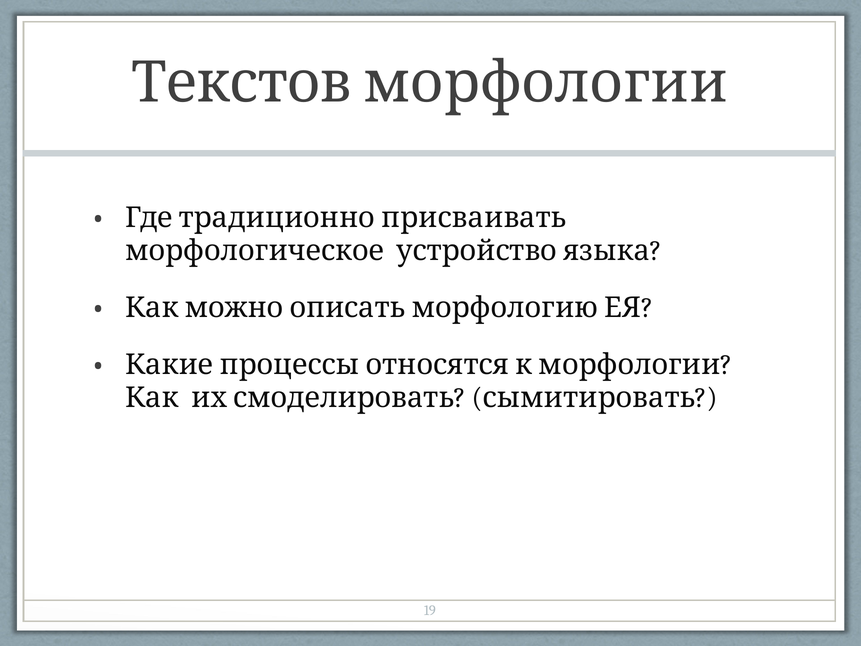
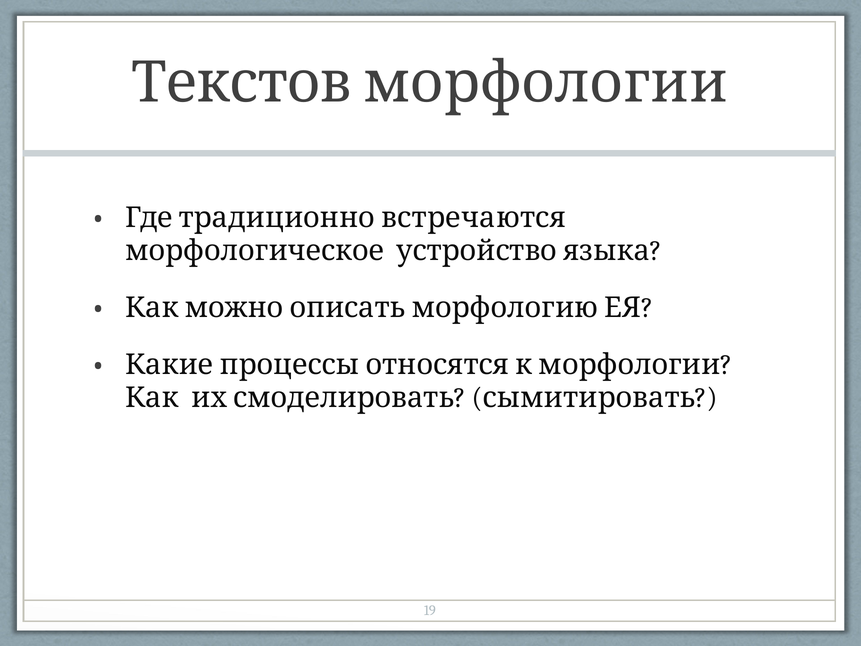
присваивать: присваивать -> встречаются (474, 218)
